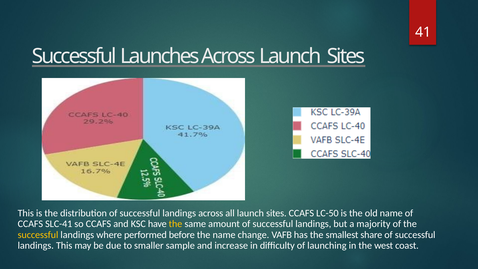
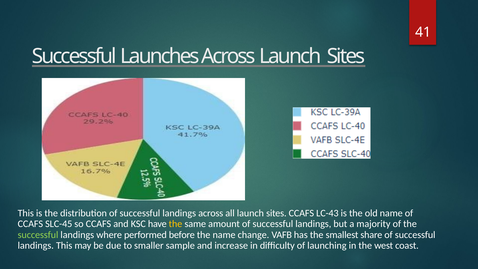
LC-50: LC-50 -> LC-43 (327, 213)
SLC-41: SLC-41 -> SLC-45 (59, 224)
successful colour: yellow -> light green (38, 235)
